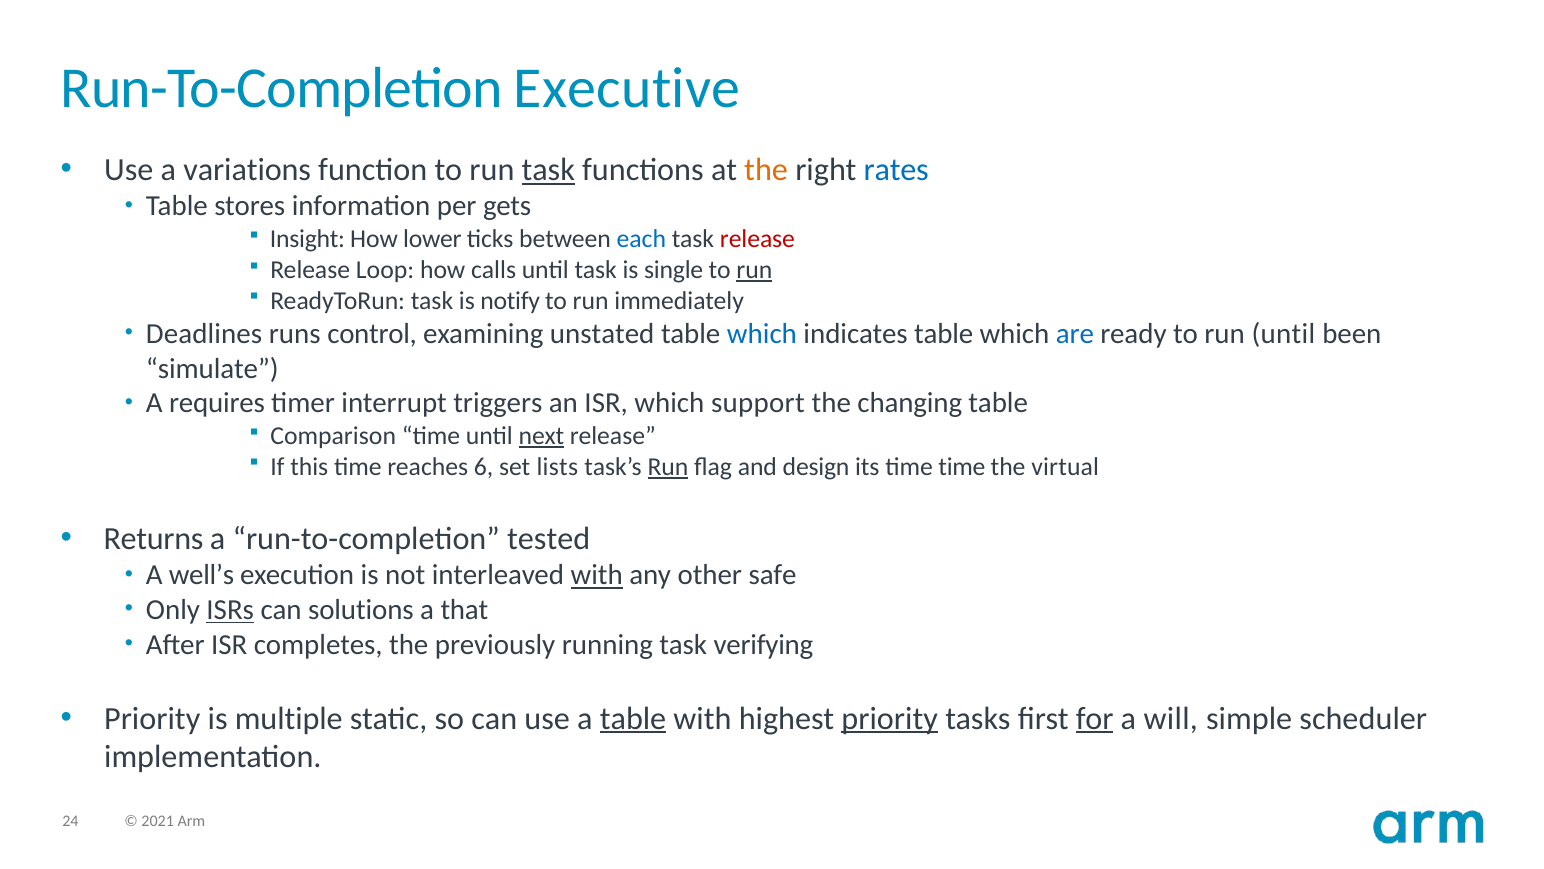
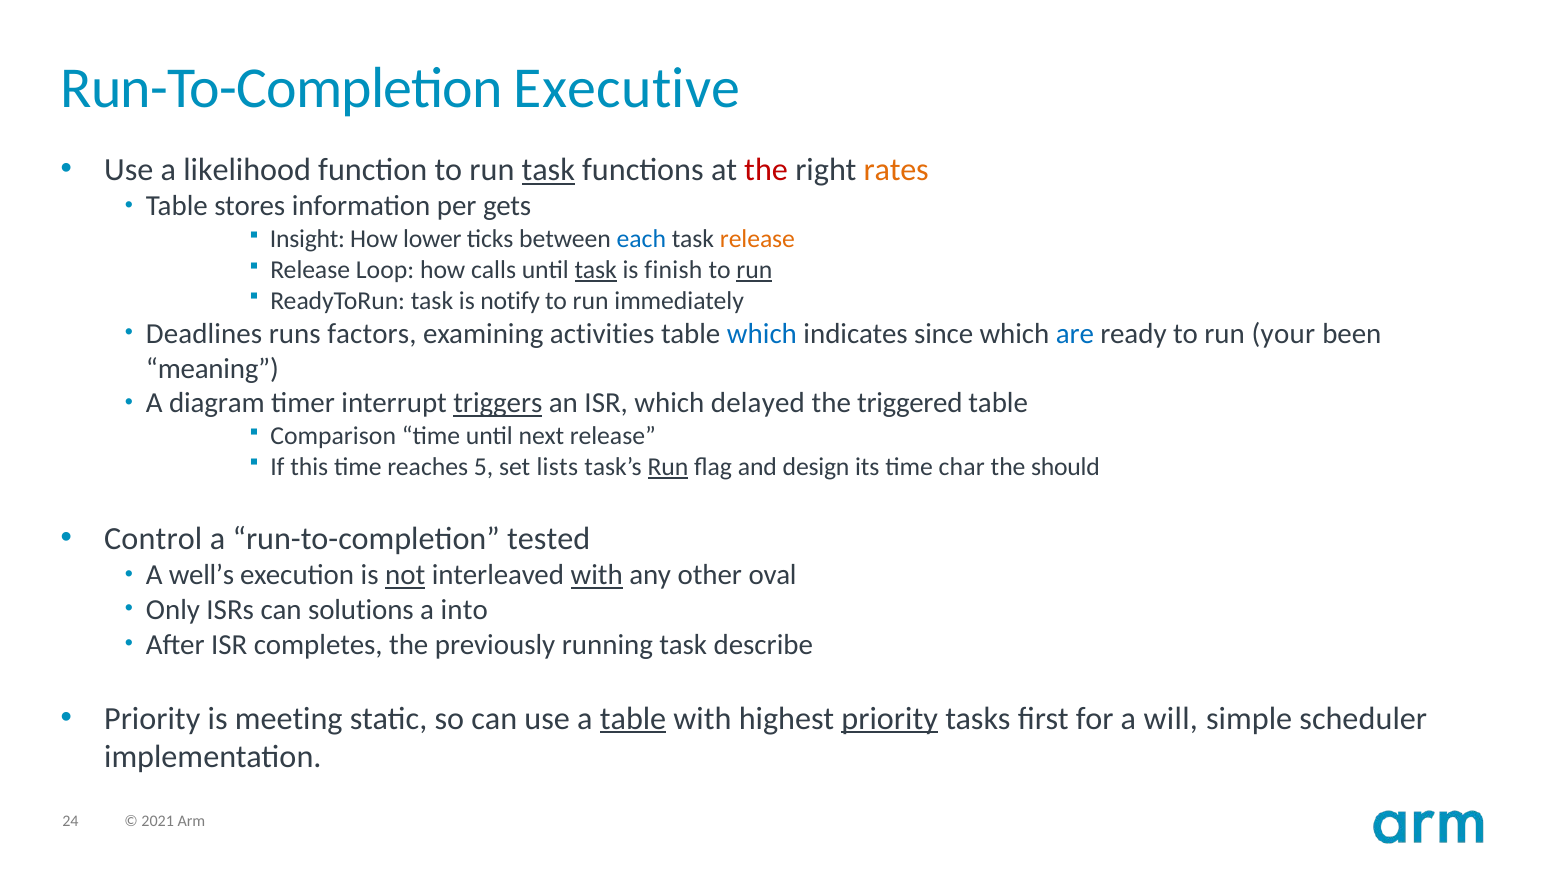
variations: variations -> likelihood (247, 170)
the colour: orange -> red (766, 170)
rates colour: blue -> orange (896, 170)
release colour: red -> orange (757, 239)
task underline: none -> present (596, 270)
single: single -> finish (673, 270)
control: control -> factors (372, 334)
unstated: unstated -> activities (602, 334)
indicates table: table -> since (944, 334)
run until: until -> your (1283, 334)
simulate: simulate -> meaning (212, 368)
requires: requires -> diagram (217, 403)
triggers underline: none -> present (498, 403)
support: support -> delayed (758, 403)
changing: changing -> triggered (910, 403)
next underline: present -> none (541, 436)
6: 6 -> 5 (484, 467)
time time: time -> char (962, 467)
virtual: virtual -> should (1065, 467)
Returns: Returns -> Control (153, 538)
not underline: none -> present (405, 575)
safe: safe -> oval (773, 575)
ISRs underline: present -> none (230, 610)
that: that -> into (464, 610)
verifying: verifying -> describe (763, 644)
multiple: multiple -> meeting (289, 718)
for underline: present -> none (1095, 718)
